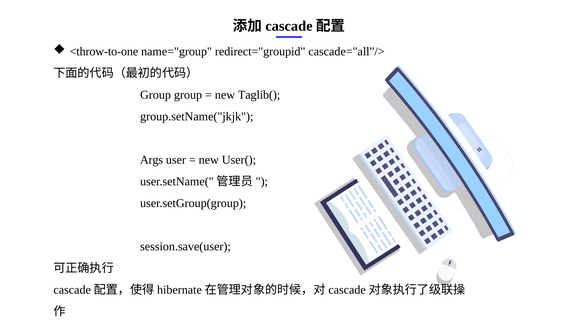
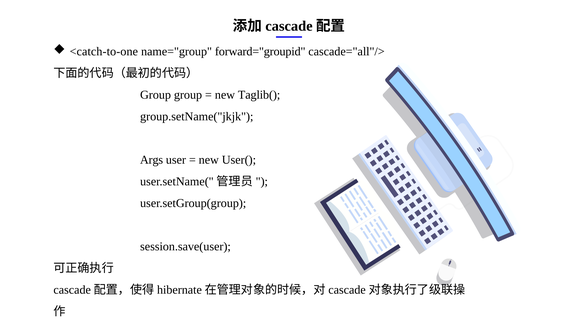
<throw-to-one: <throw-to-one -> <catch-to-one (104, 51)
redirect="groupid: redirect="groupid -> forward="groupid (260, 51)
